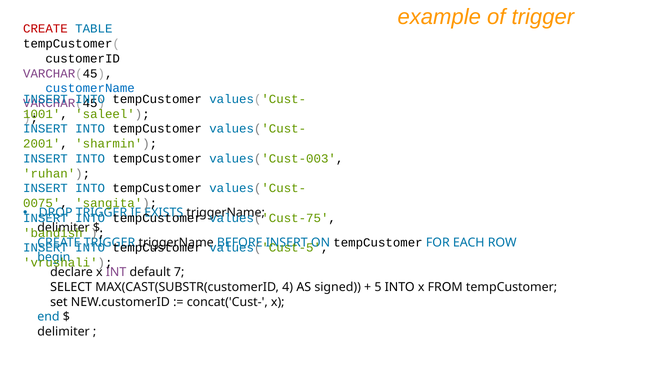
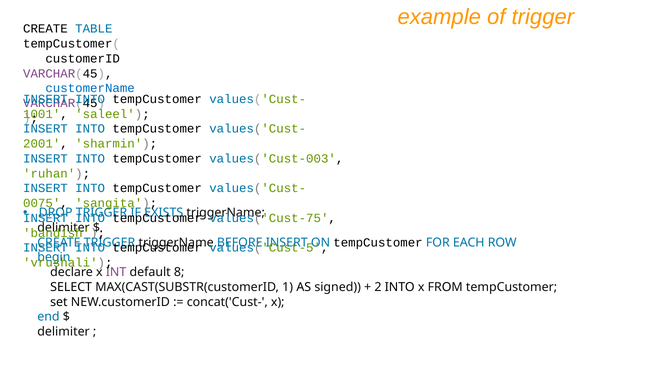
CREATE colour: red -> black (45, 29)
7: 7 -> 8 (179, 273)
4: 4 -> 1 (288, 287)
5: 5 -> 2 (378, 287)
